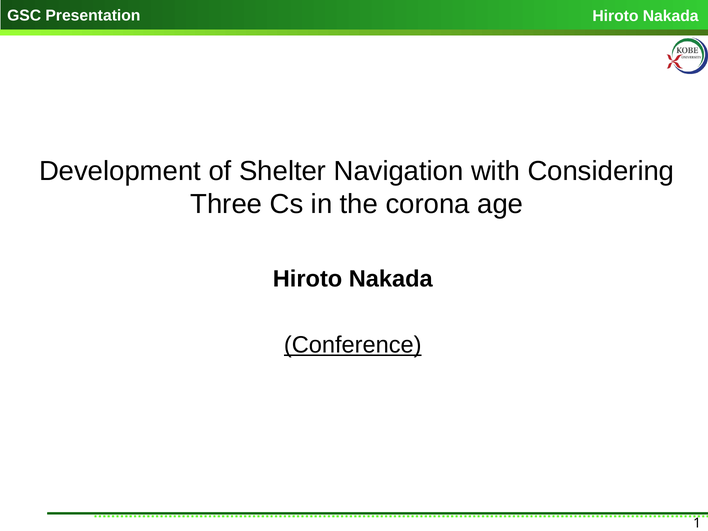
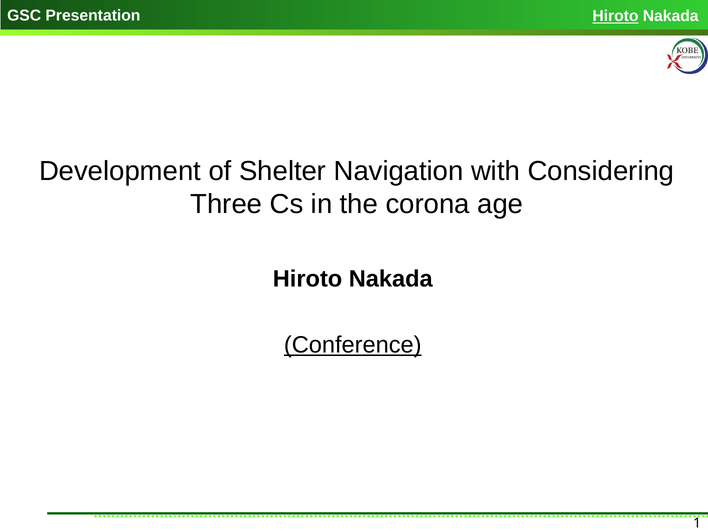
Hiroto underline: none -> present (615, 16)
